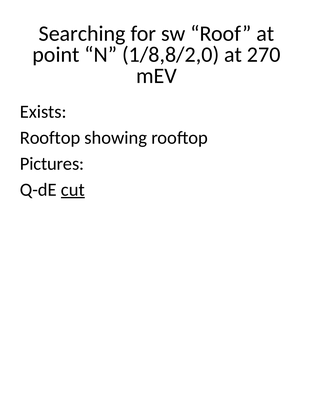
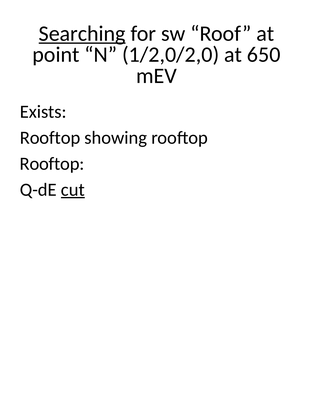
Searching underline: none -> present (82, 34)
1/8,8/2,0: 1/8,8/2,0 -> 1/2,0/2,0 (171, 55)
270: 270 -> 650 (264, 55)
Pictures: Pictures -> Rooftop (52, 164)
